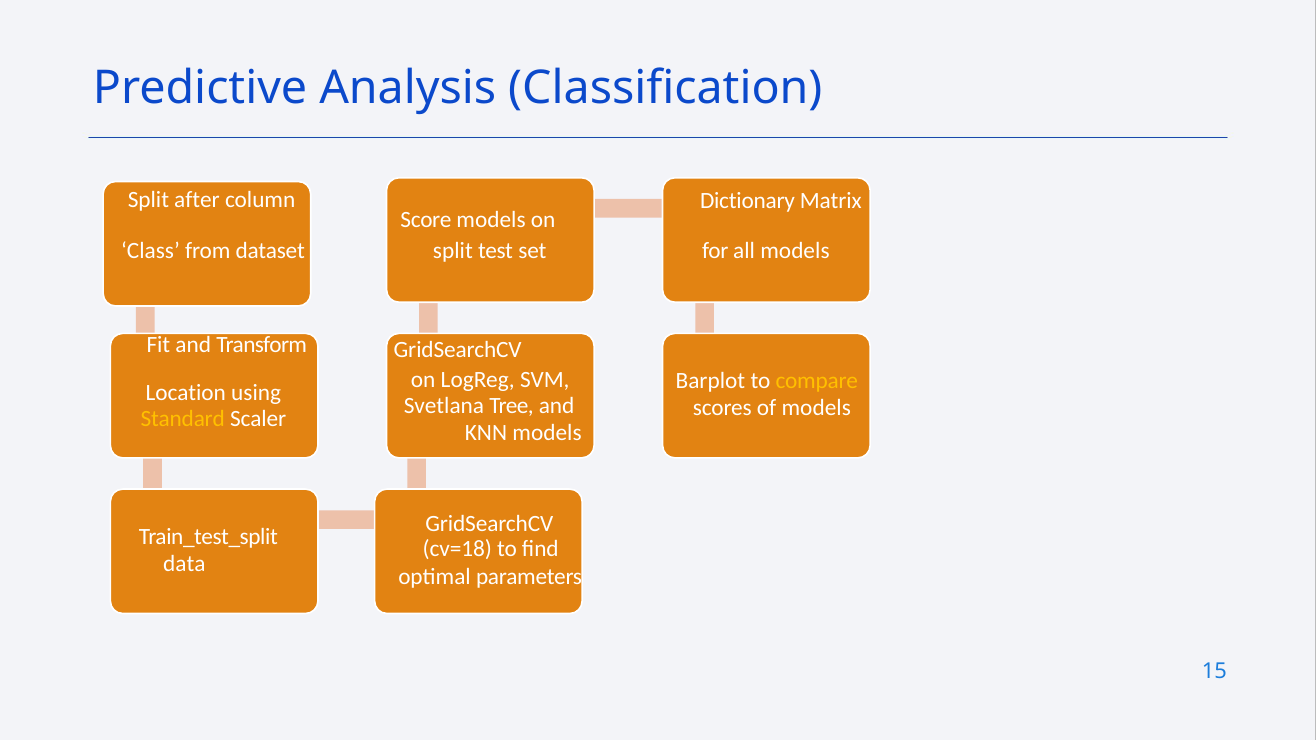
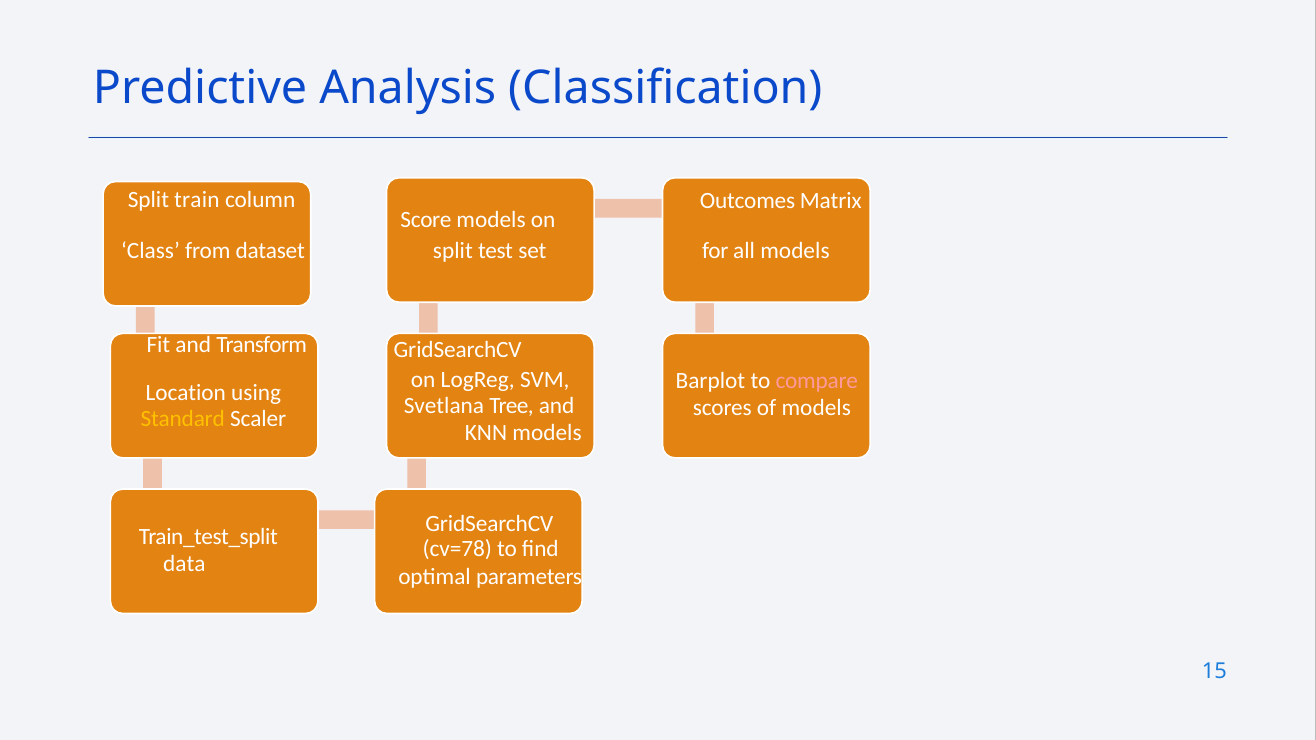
after: after -> train (197, 200)
Dictionary: Dictionary -> Outcomes (747, 201)
compare colour: yellow -> pink (817, 381)
cv=18: cv=18 -> cv=78 (457, 549)
